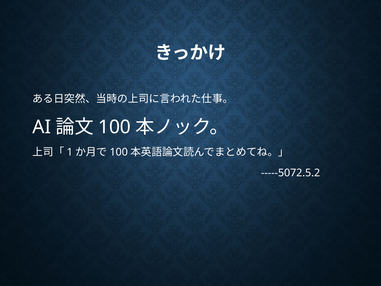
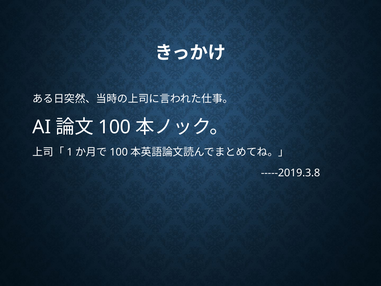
-----5072.5.2: -----5072.5.2 -> -----2019.3.8 (291, 173)
